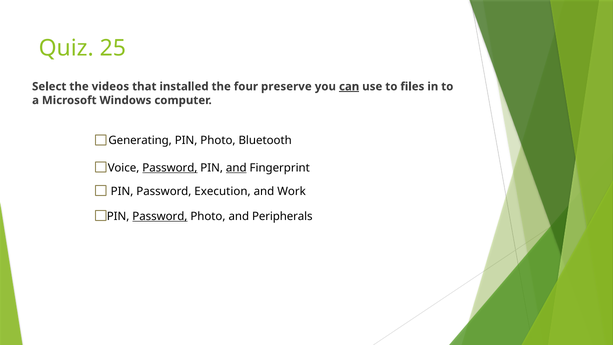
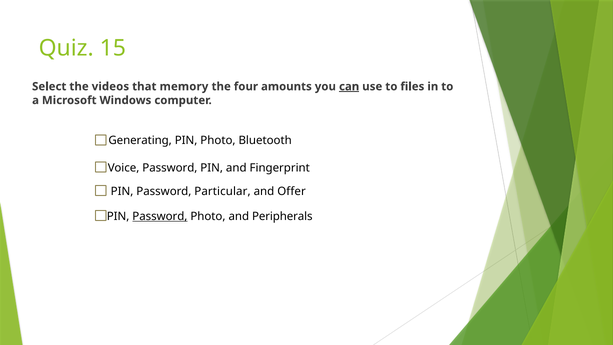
25: 25 -> 15 (113, 48)
installed: installed -> memory (184, 86)
preserve: preserve -> amounts (286, 86)
Password underline: present -> none (170, 168)
and underline: present -> none (236, 168)
Execution: Execution -> Particular (222, 191)
Work: Work -> Offer (292, 191)
